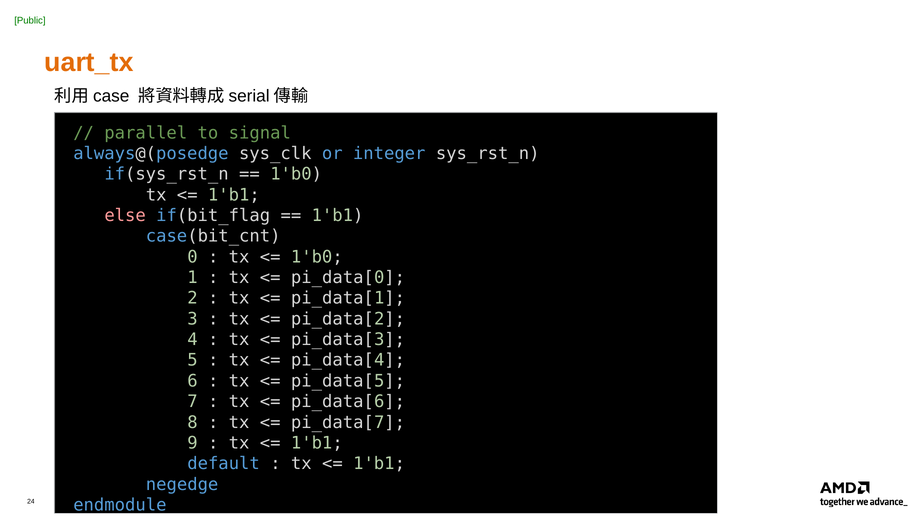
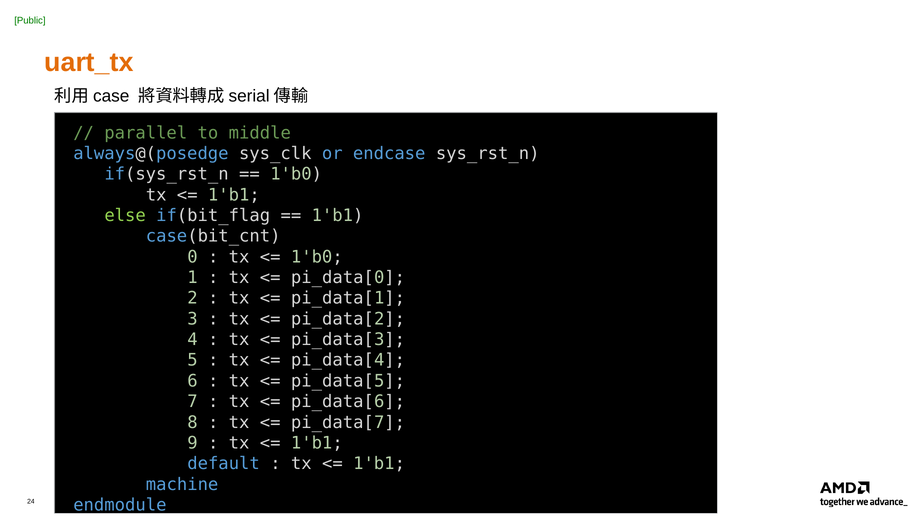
signal: signal -> middle (260, 133)
integer: integer -> endcase (389, 153)
else colour: pink -> light green (125, 216)
negedge: negedge -> machine (182, 484)
